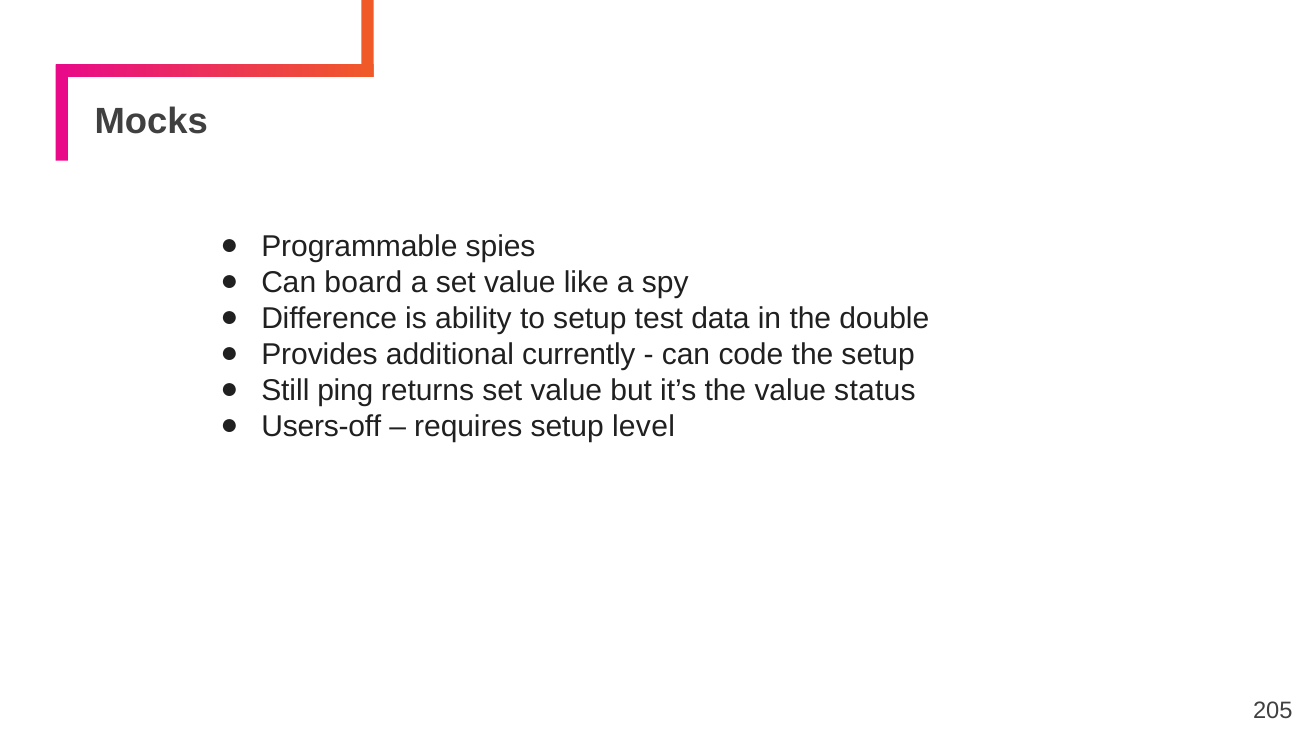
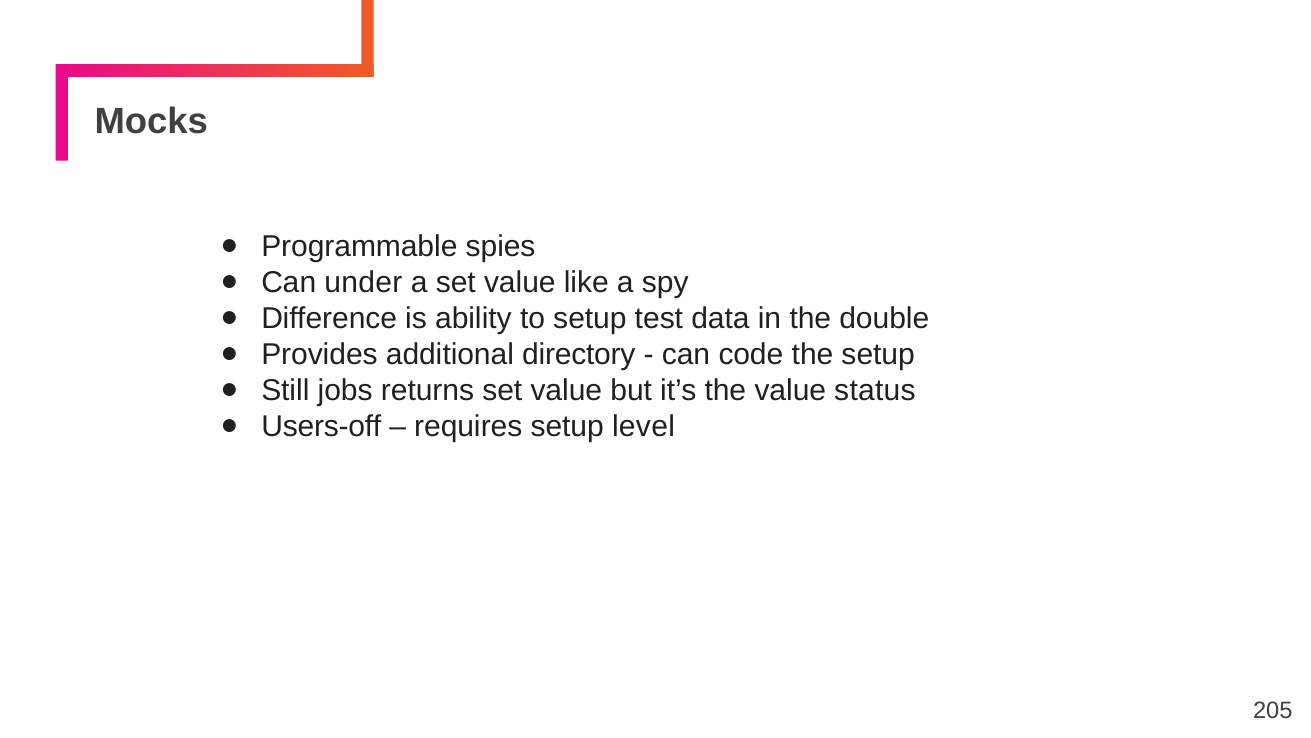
board: board -> under (363, 282)
currently: currently -> directory (579, 354)
ping: ping -> jobs (345, 390)
